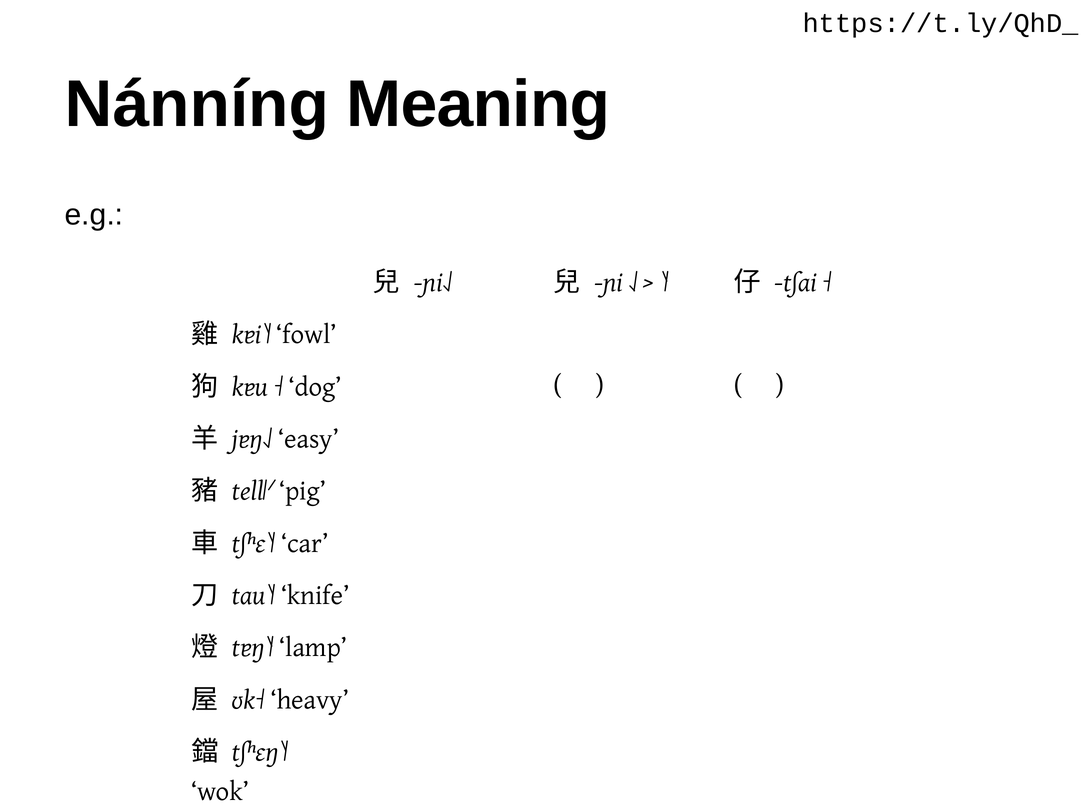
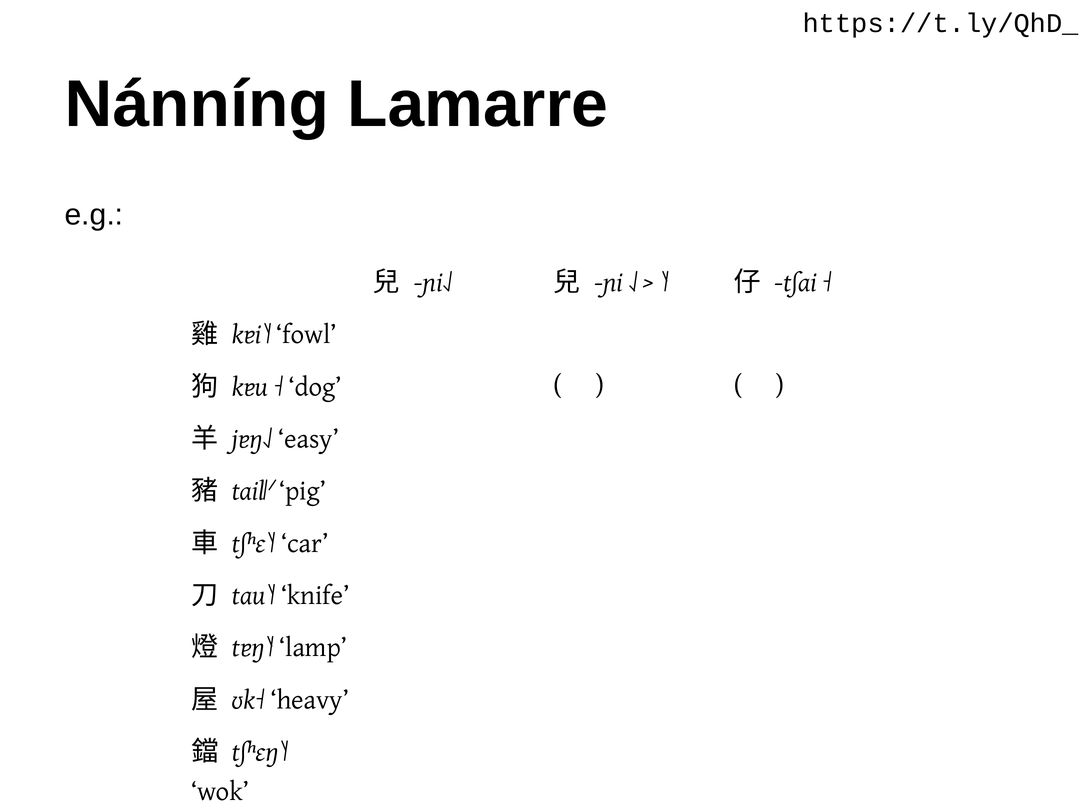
Meaning: Meaning -> Lamarre (478, 105)
tell˥˧: tell˥˧ -> tail˥˧ (253, 491)
